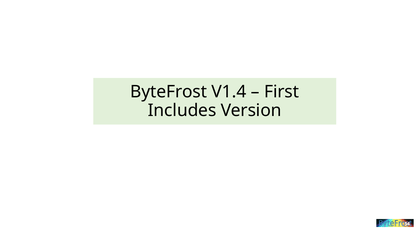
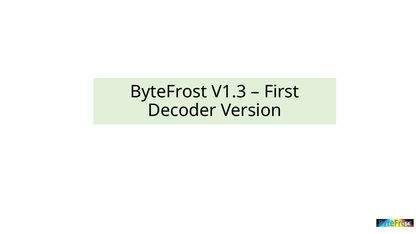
V1.4: V1.4 -> V1.3 (229, 92)
Includes: Includes -> Decoder (182, 111)
